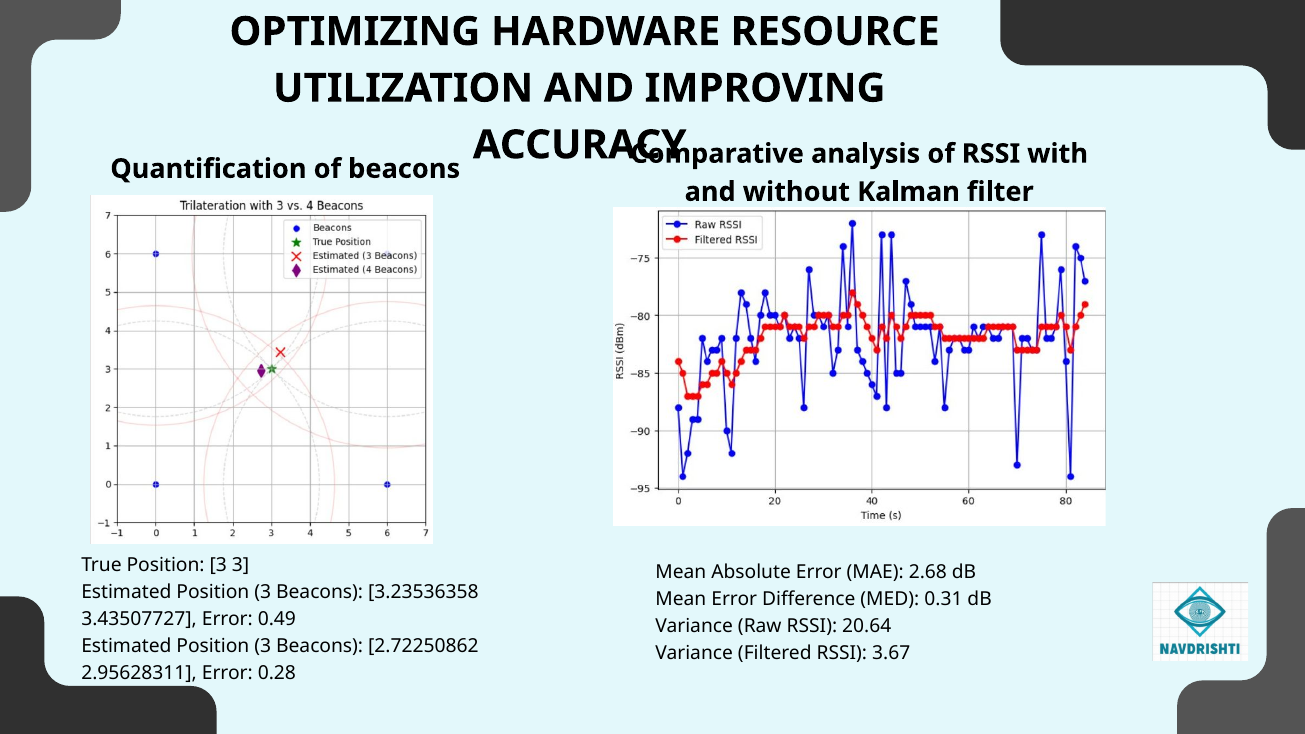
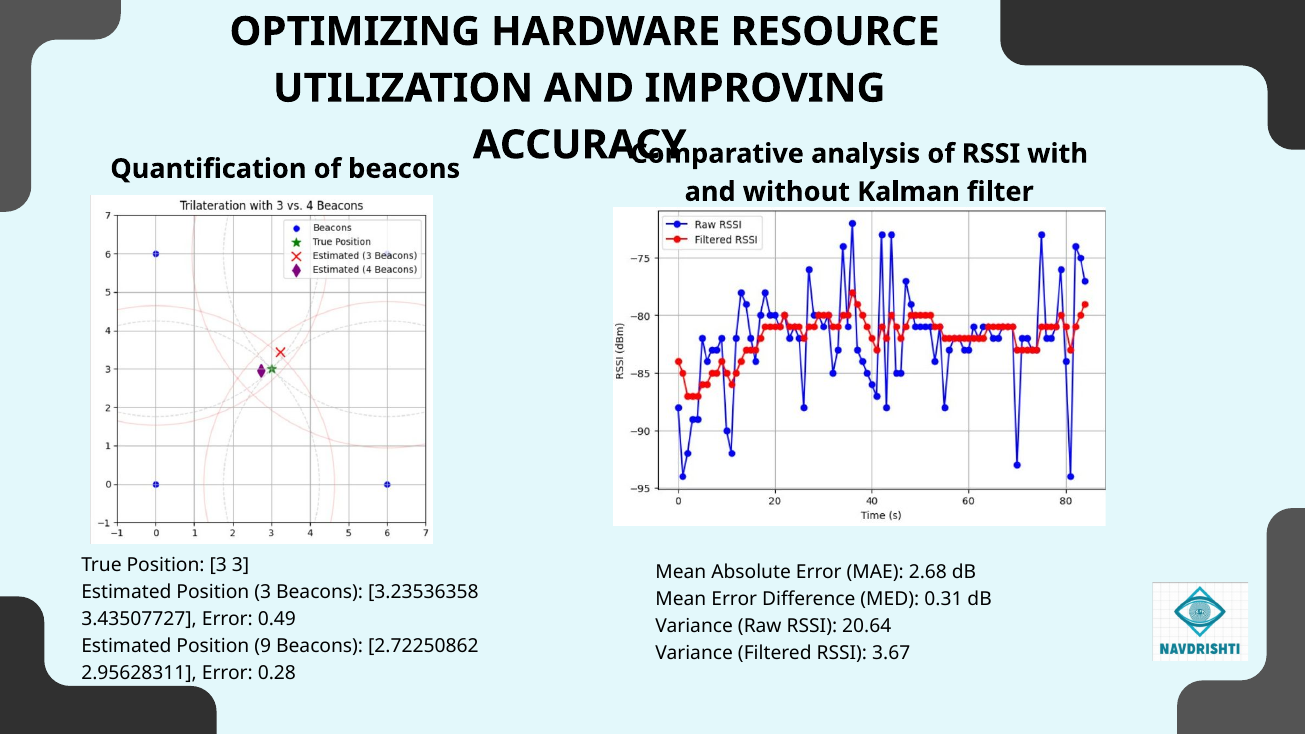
3: 3 -> 9 (263, 646)
